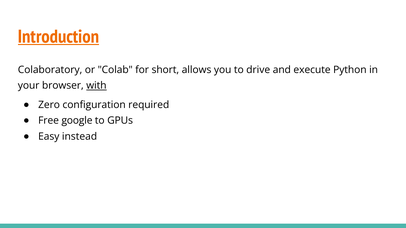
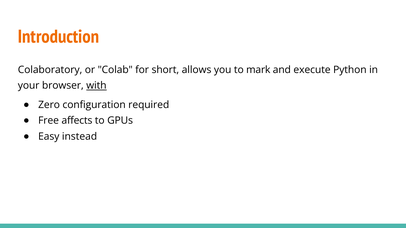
Introduction underline: present -> none (58, 37)
drive: drive -> mark (258, 70)
google: google -> affects (77, 121)
